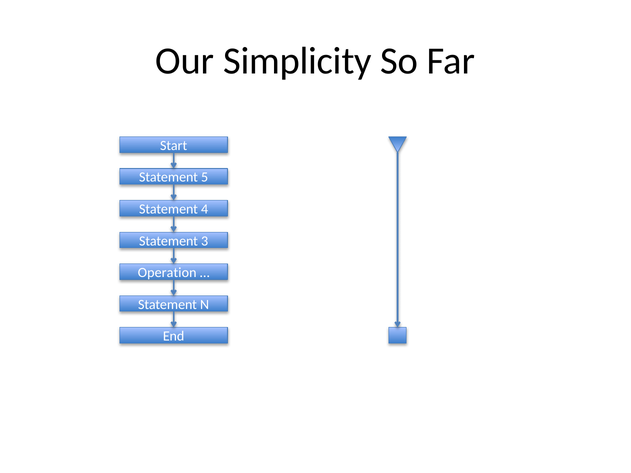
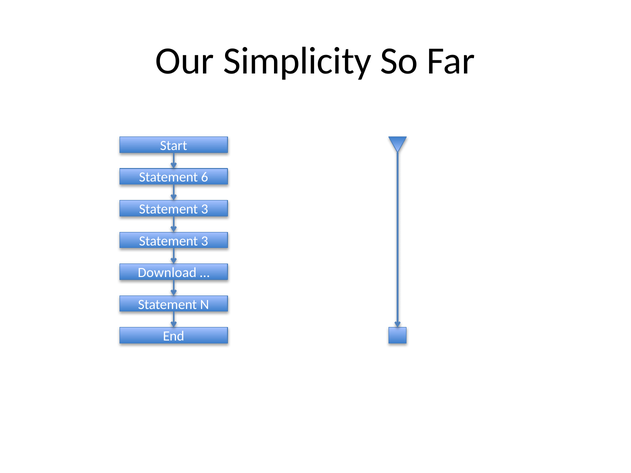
5: 5 -> 6 (205, 177)
4: 4 -> 3 (205, 209)
Operation: Operation -> Download (167, 273)
